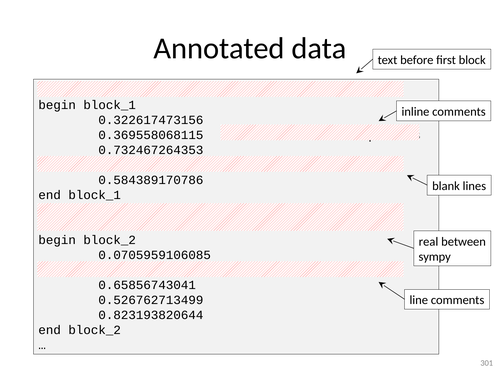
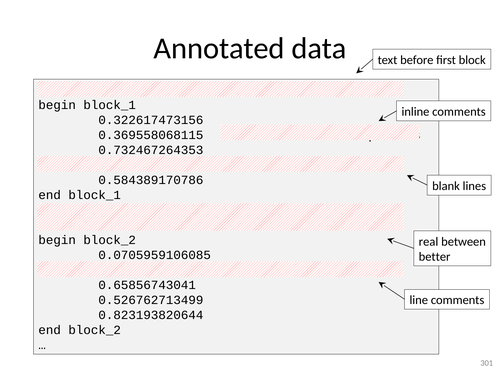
sympy: sympy -> better (435, 257)
